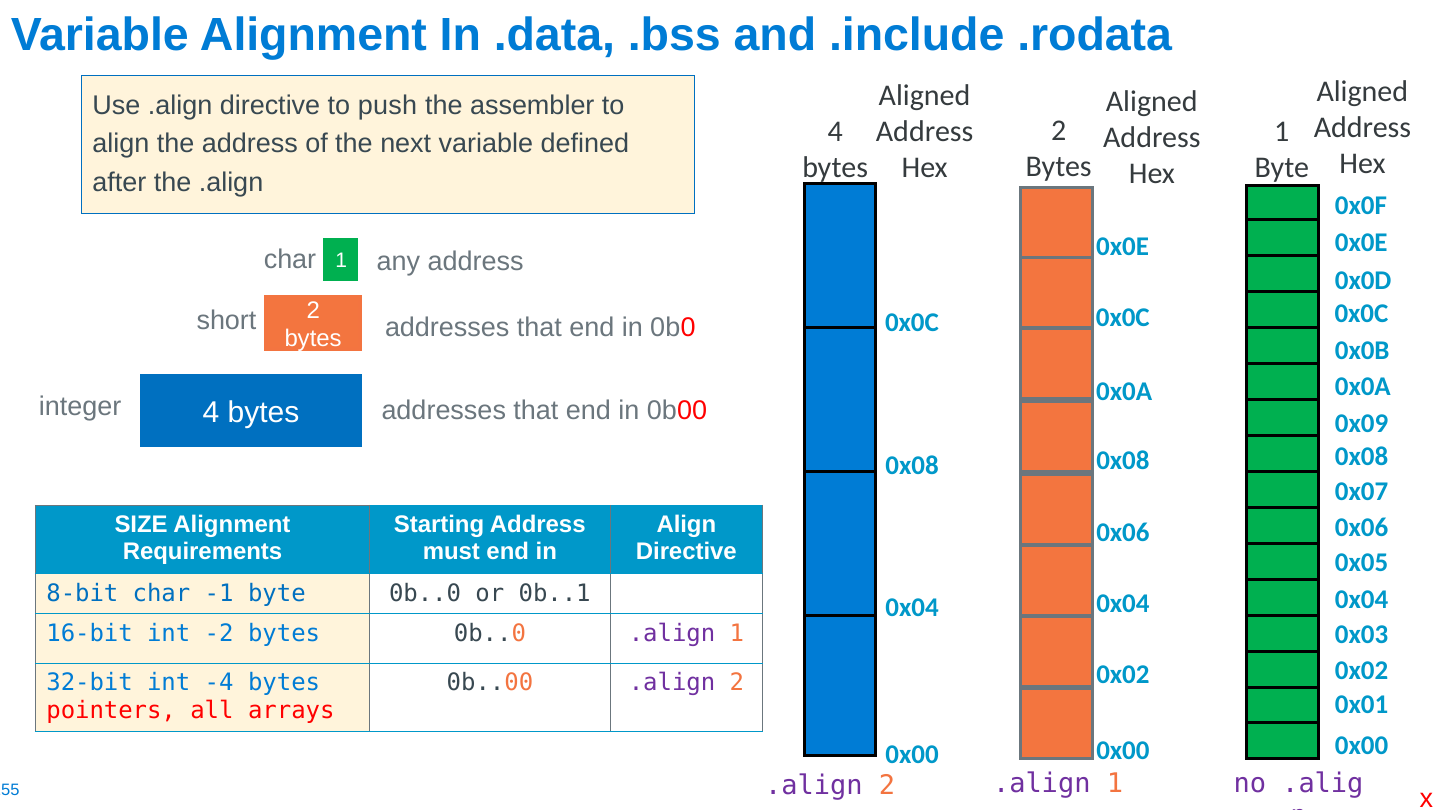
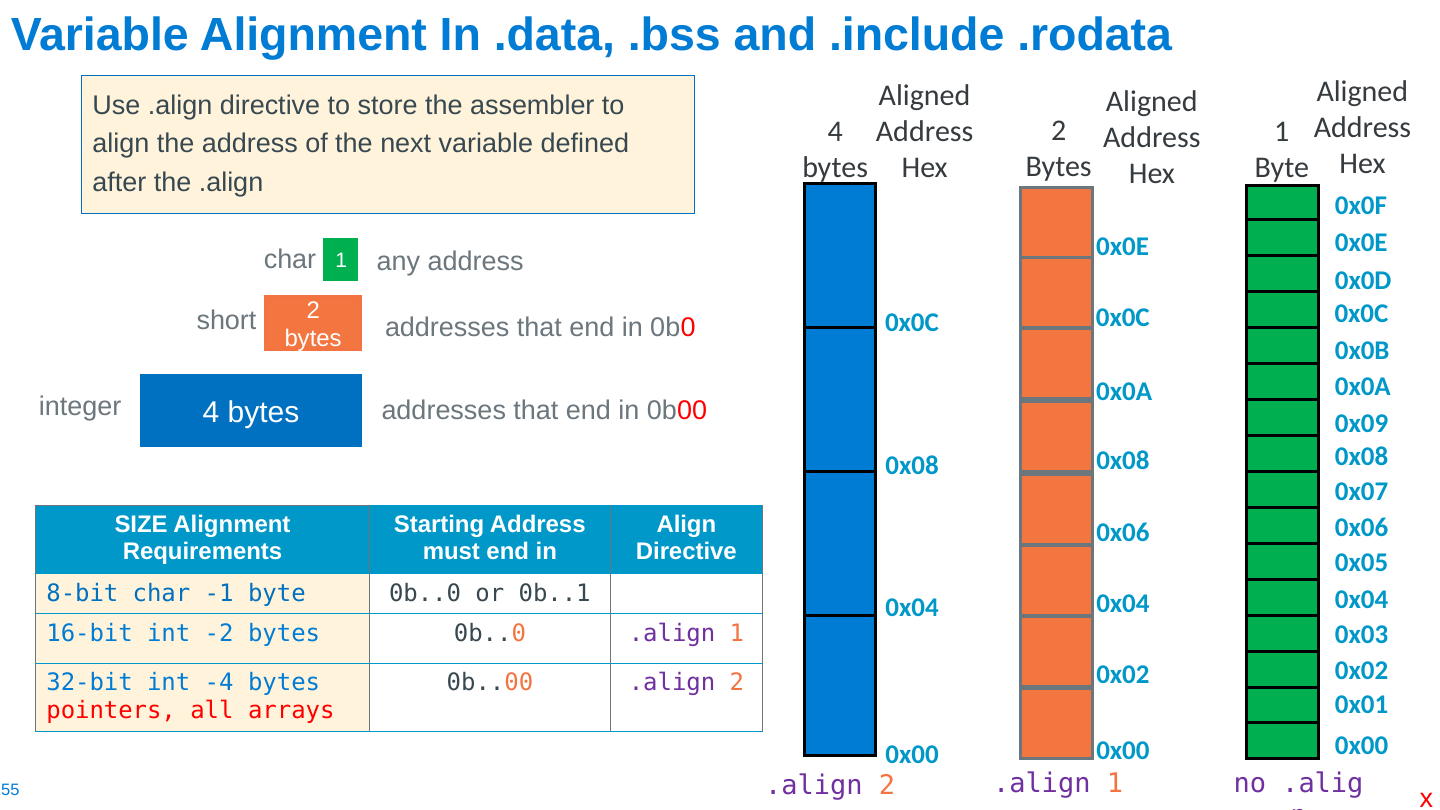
push: push -> store (388, 105)
